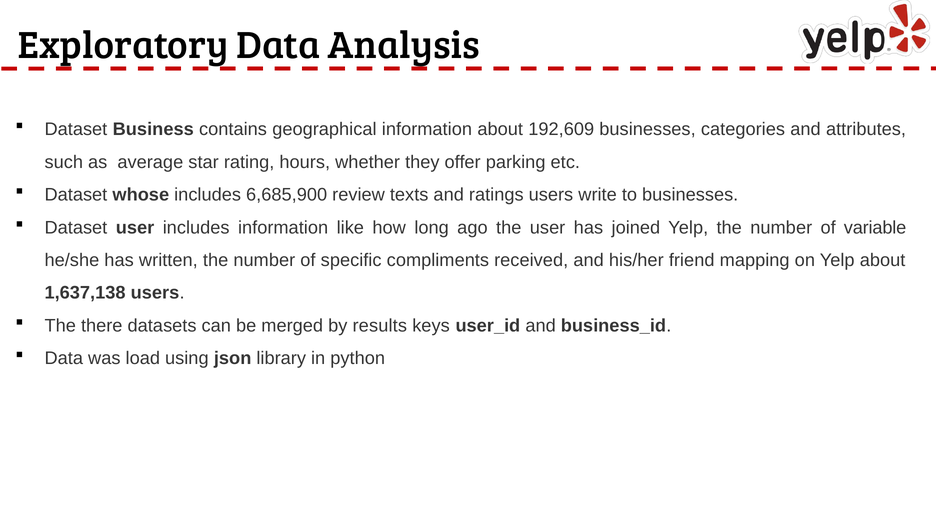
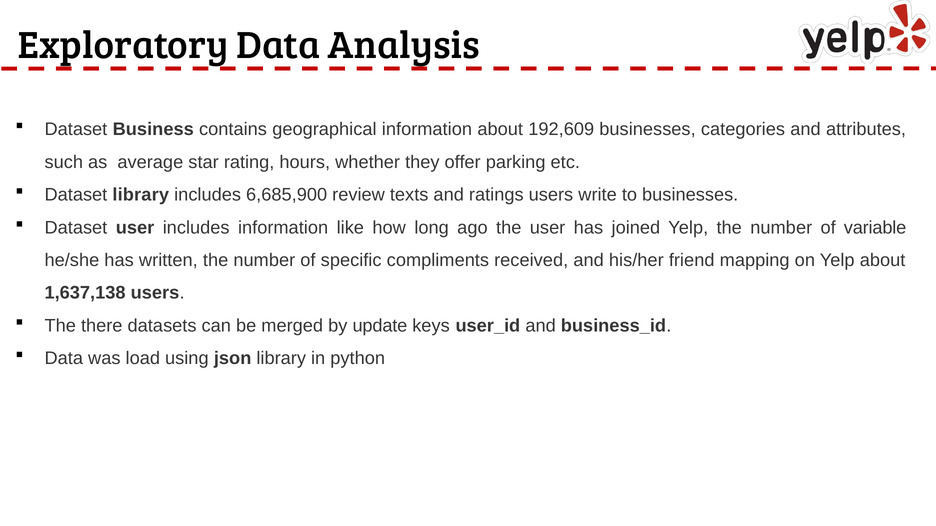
Dataset whose: whose -> library (141, 195)
results: results -> update (380, 326)
